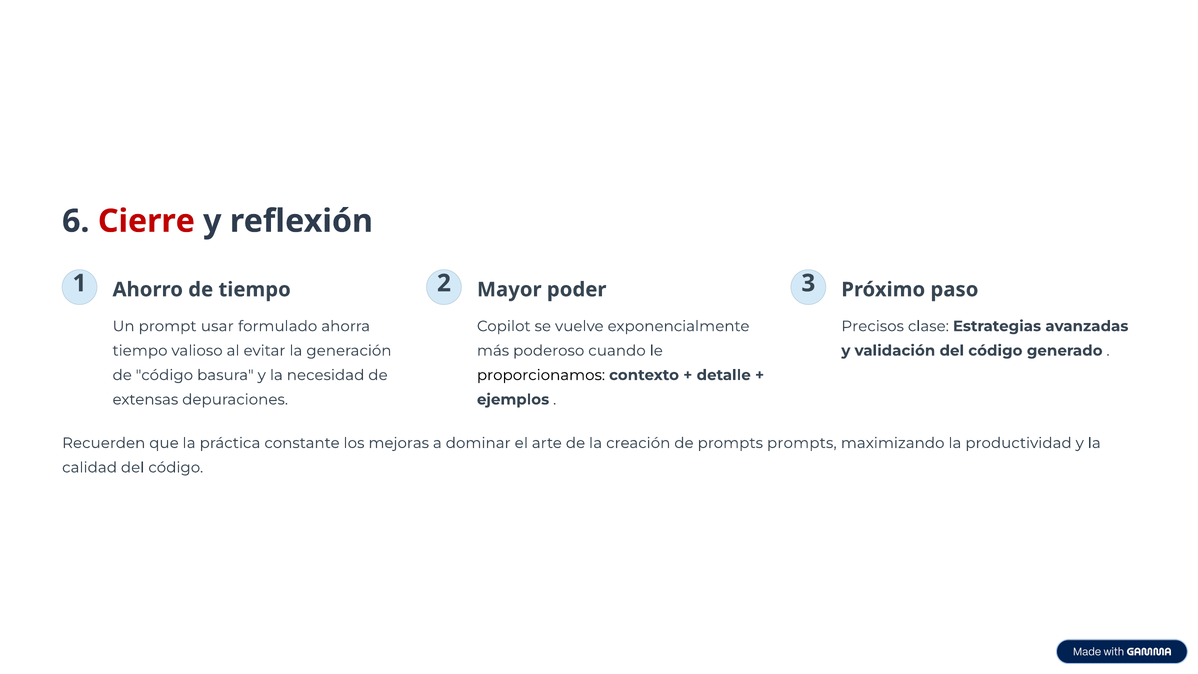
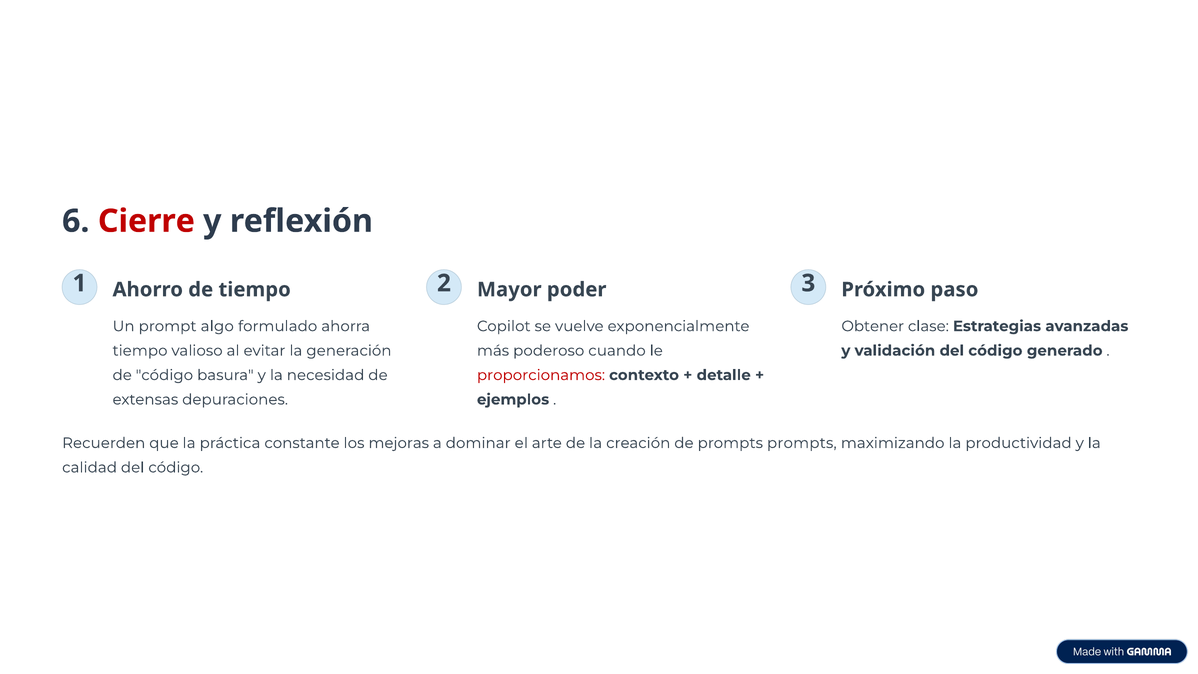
usar: usar -> algo (217, 326)
Precisos: Precisos -> Obtener (873, 326)
proporcionamos colour: black -> red (541, 375)
